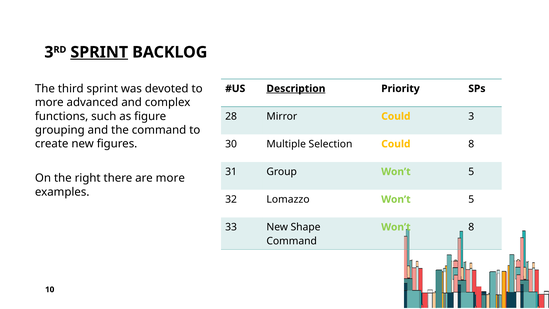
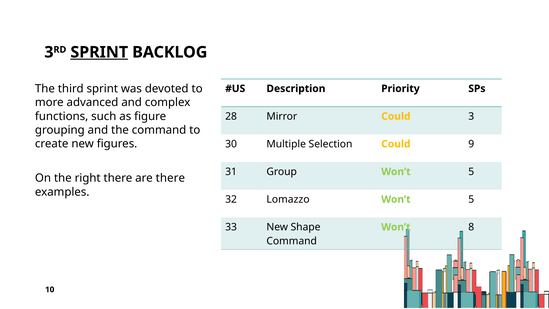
Description underline: present -> none (296, 89)
Could 8: 8 -> 9 (471, 144)
are more: more -> there (170, 178)
